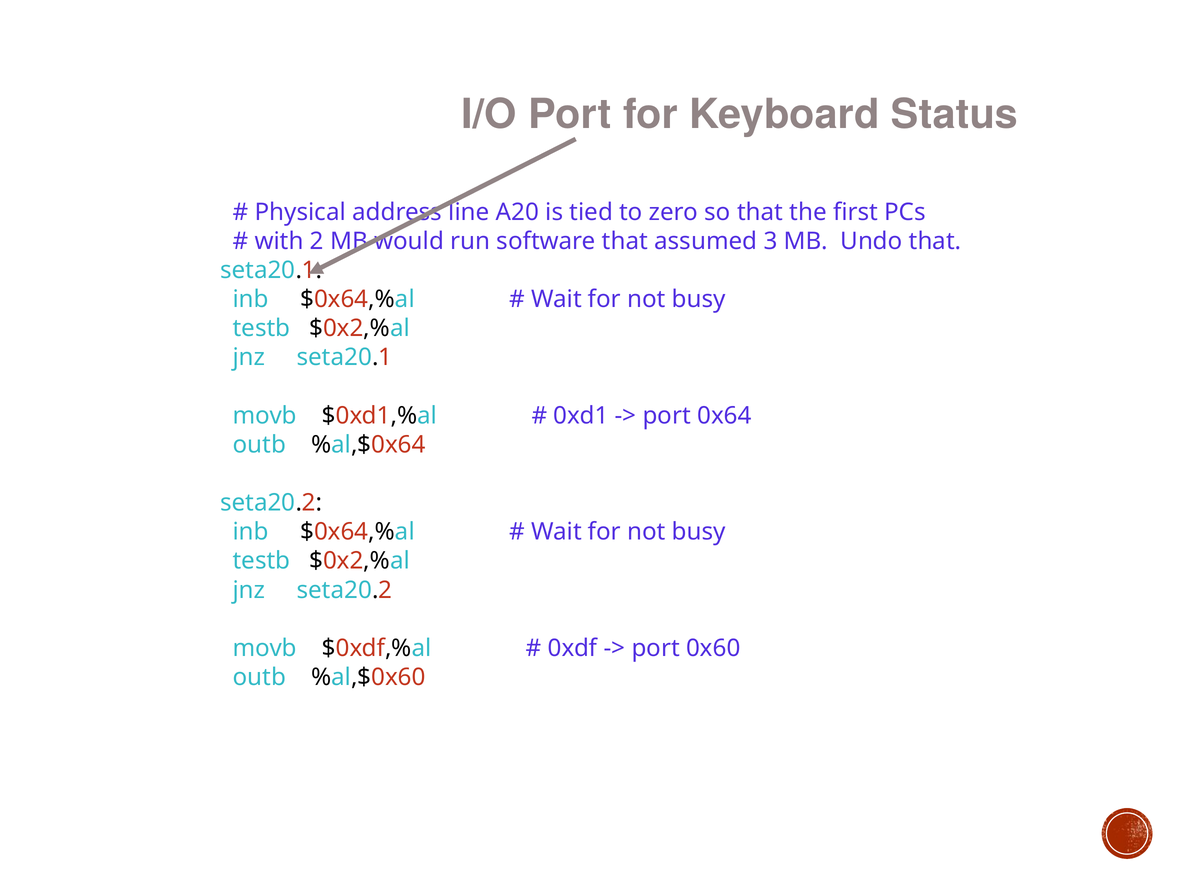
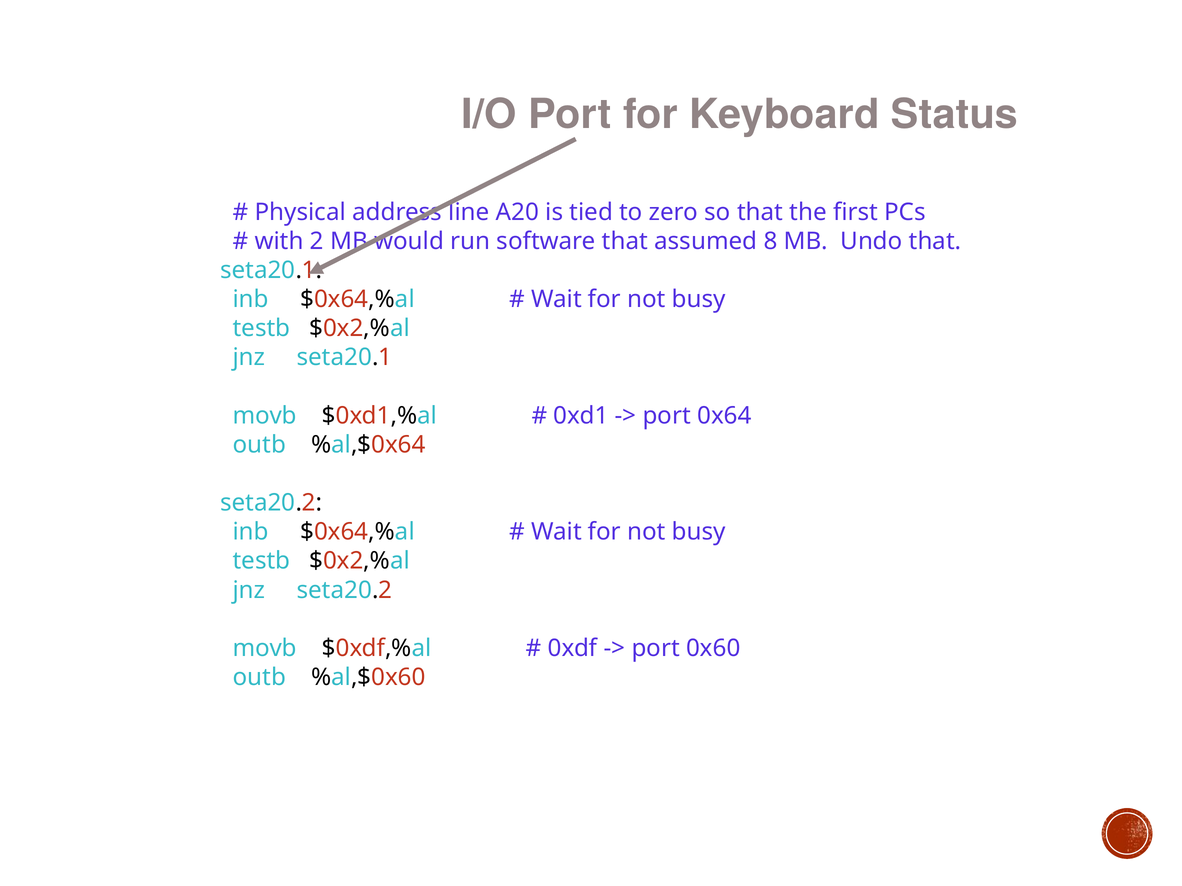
3: 3 -> 8 (770, 241)
